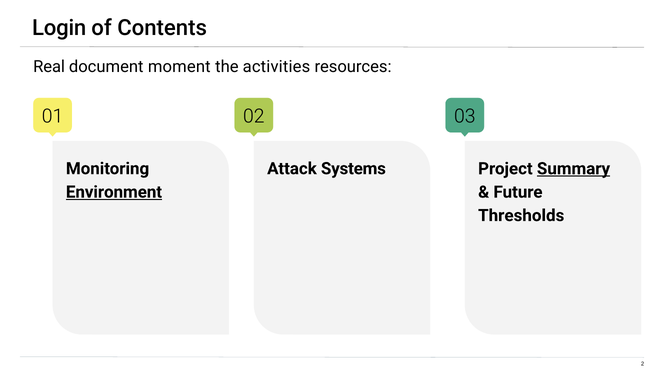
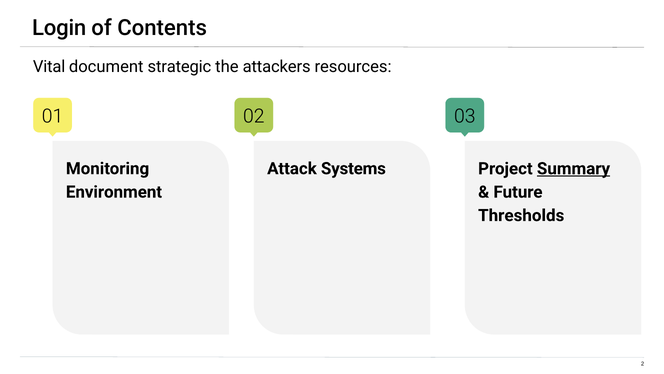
Real: Real -> Vital (49, 67)
moment: moment -> strategic (179, 67)
activities: activities -> attackers (277, 67)
Environment underline: present -> none (114, 192)
